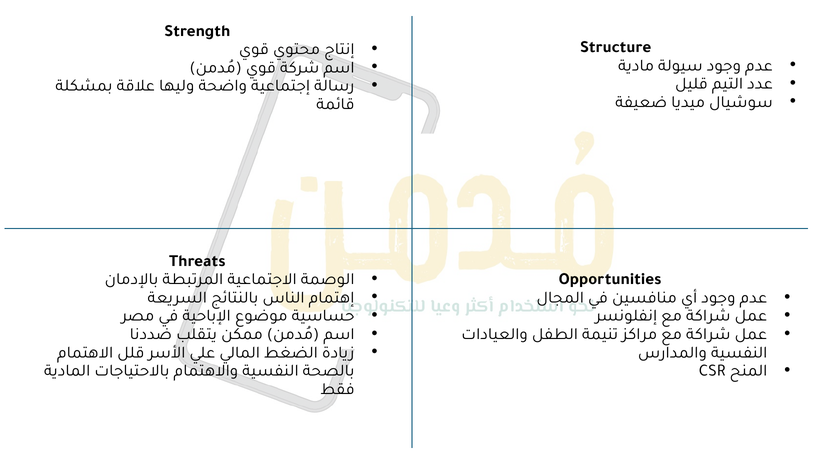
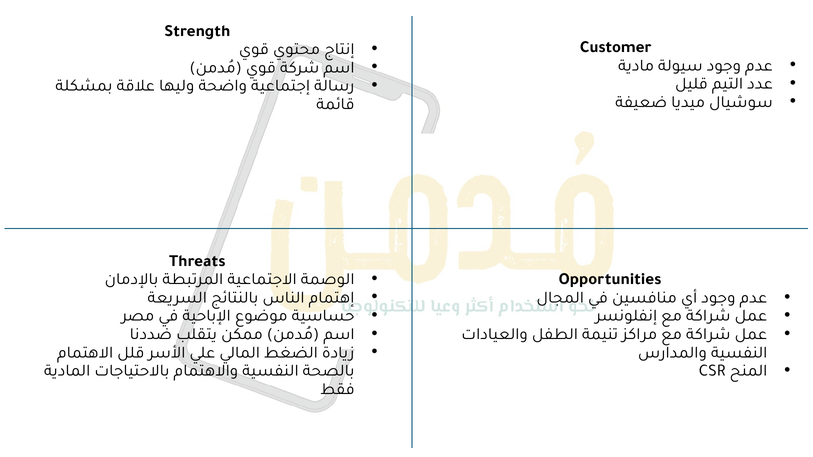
Structure: Structure -> Customer (616, 47)
